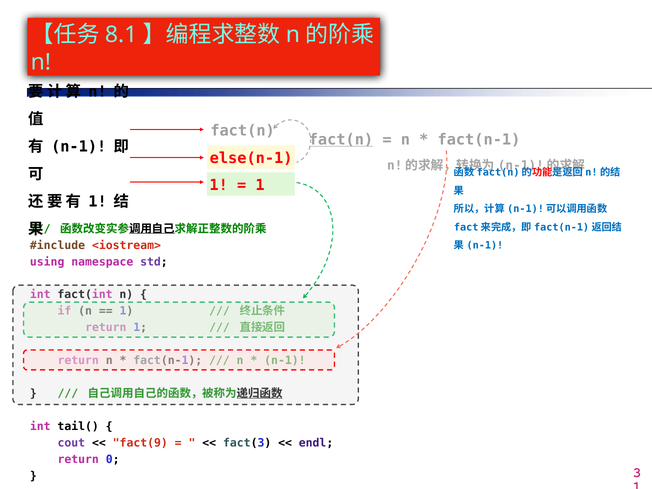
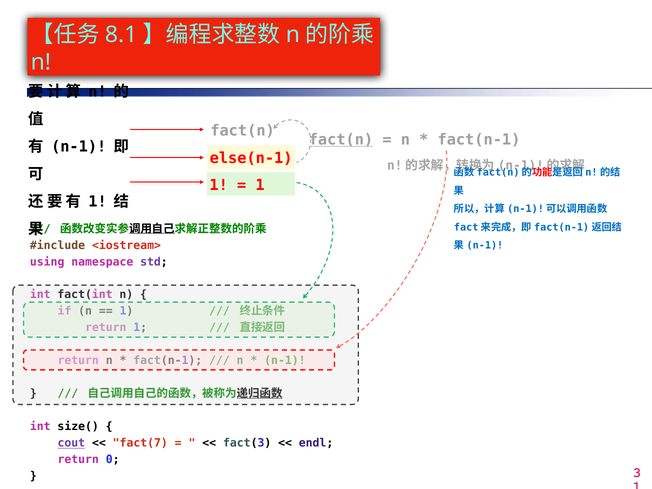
tail(: tail( -> size( (78, 427)
cout underline: none -> present (71, 443)
fact(9: fact(9 -> fact(7 (140, 443)
